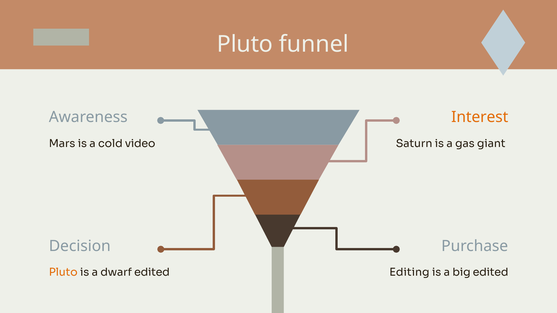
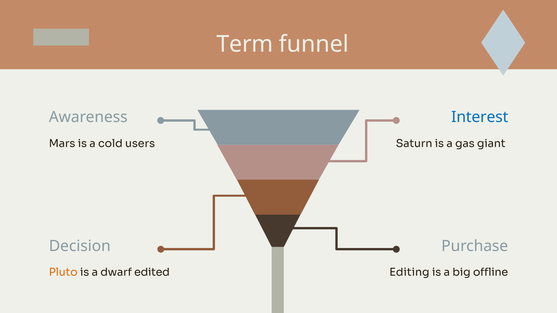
Pluto: Pluto -> Term (245, 44)
Interest colour: orange -> blue (480, 117)
video: video -> users (140, 144)
big edited: edited -> offline (491, 273)
